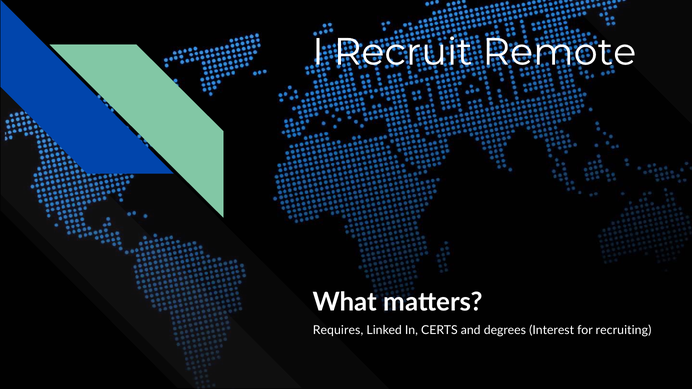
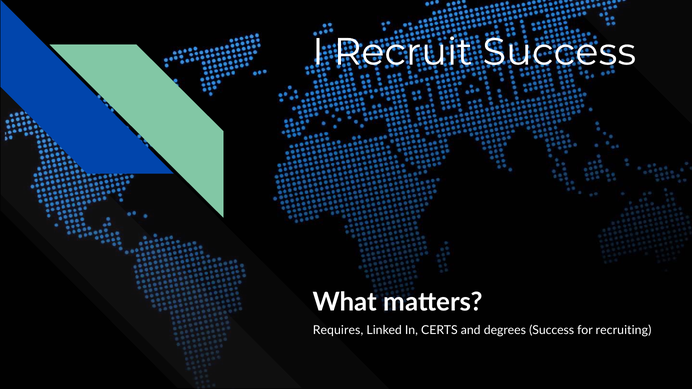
Recruit Remote: Remote -> Success (559, 52)
degrees Interest: Interest -> Success (552, 330)
